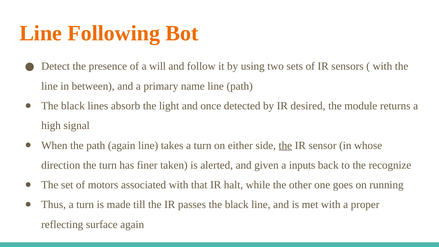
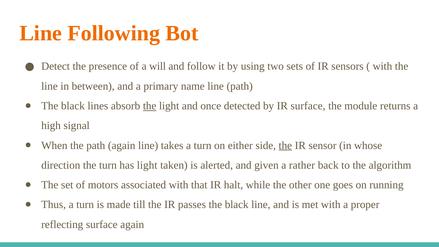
the underline: none -> present (150, 106)
IR desired: desired -> surface (308, 106)
has finer: finer -> light (147, 165)
inputs: inputs -> rather (302, 165)
recognize: recognize -> algorithm (390, 165)
